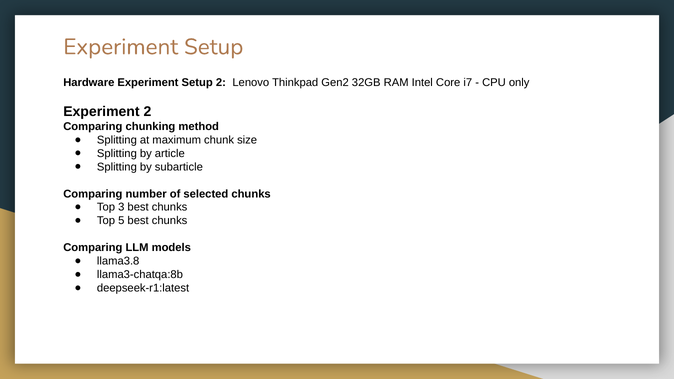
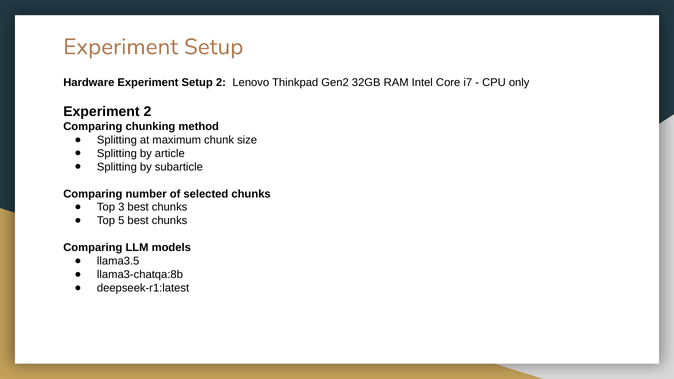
llama3.8: llama3.8 -> llama3.5 (118, 261)
